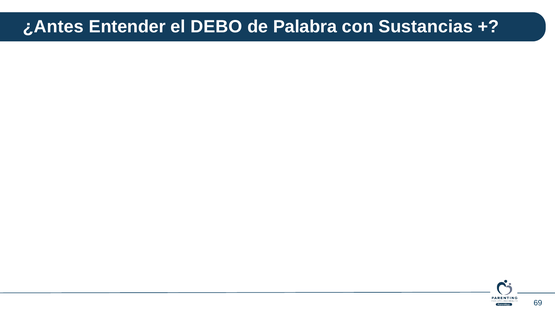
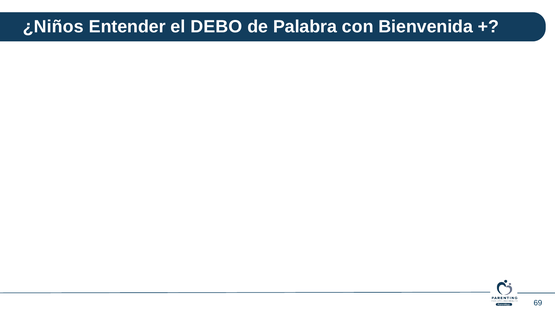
¿Antes: ¿Antes -> ¿Niños (53, 27)
Sustancias: Sustancias -> Bienvenida (426, 27)
